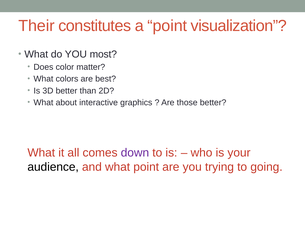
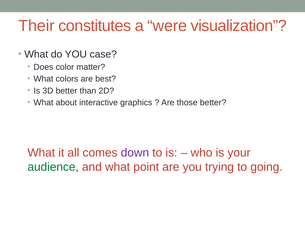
a point: point -> were (167, 26)
most: most -> case (103, 55)
audience colour: black -> green (53, 168)
